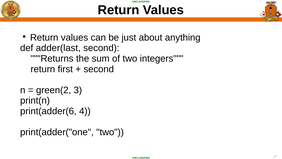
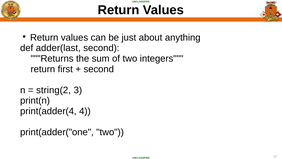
green(2: green(2 -> string(2 (54, 90)
print(adder(6: print(adder(6 -> print(adder(4 (48, 111)
